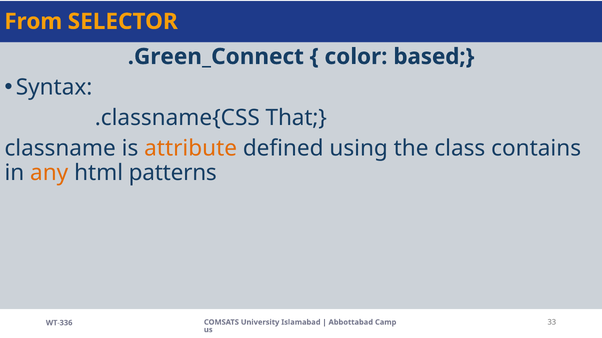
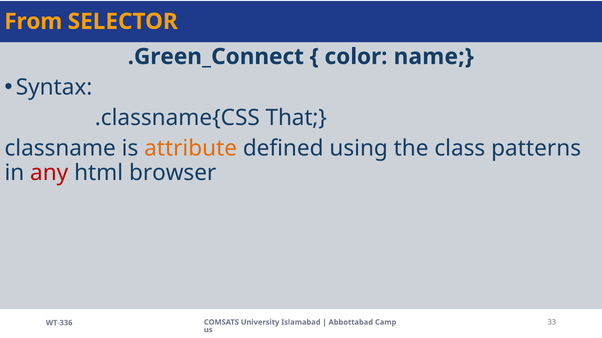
based: based -> name (434, 57)
contains: contains -> patterns (536, 149)
any colour: orange -> red (49, 173)
patterns: patterns -> browser (173, 173)
